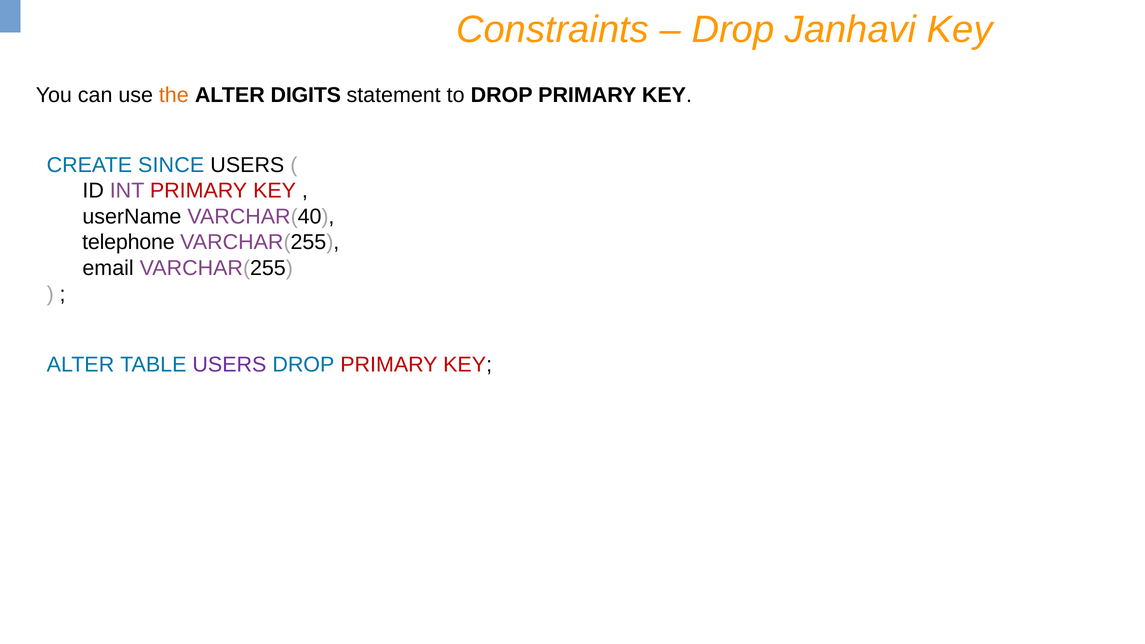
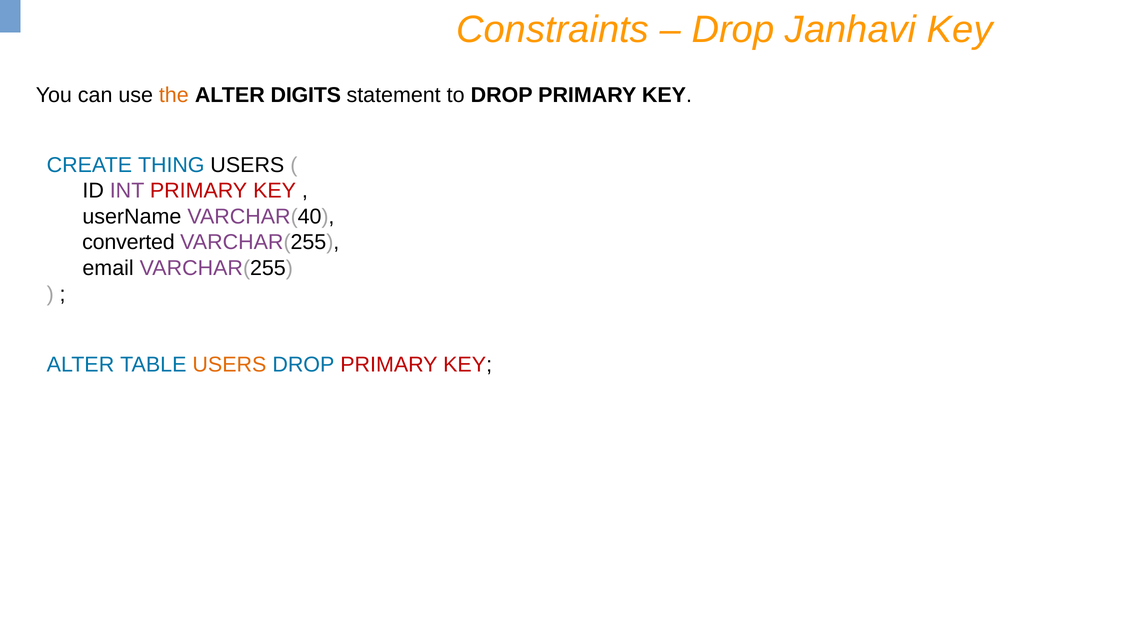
SINCE: SINCE -> THING (171, 165)
telephone: telephone -> converted (128, 242)
USERS colour: purple -> orange (229, 365)
